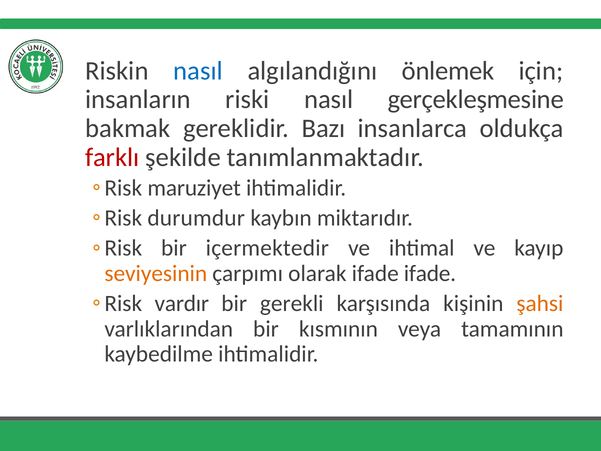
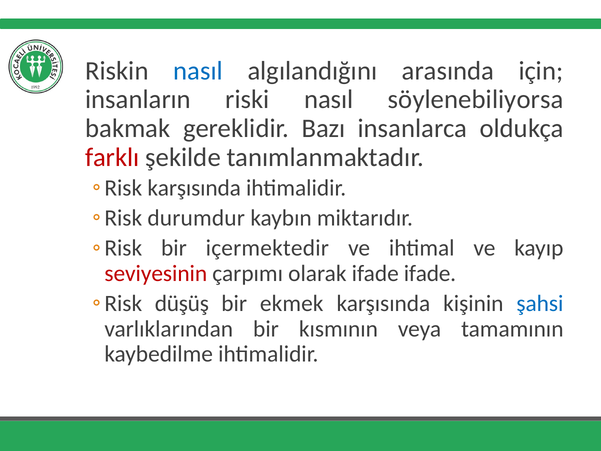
önlemek: önlemek -> arasında (448, 71)
gerçekleşmesine: gerçekleşmesine -> söylenebiliyorsa (476, 100)
maruziyet: maruziyet -> karşısında (194, 188)
seviyesinin colour: orange -> red (156, 273)
vardır: vardır -> düşüş (182, 304)
gerekli: gerekli -> ekmek (292, 304)
şahsi colour: orange -> blue (540, 304)
